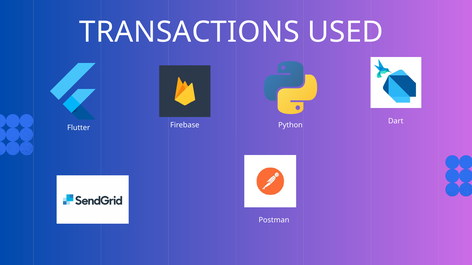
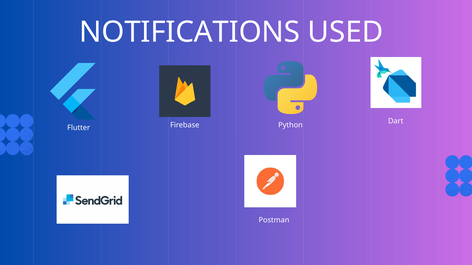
TRANSACTIONS: TRANSACTIONS -> NOTIFICATIONS (190, 32)
